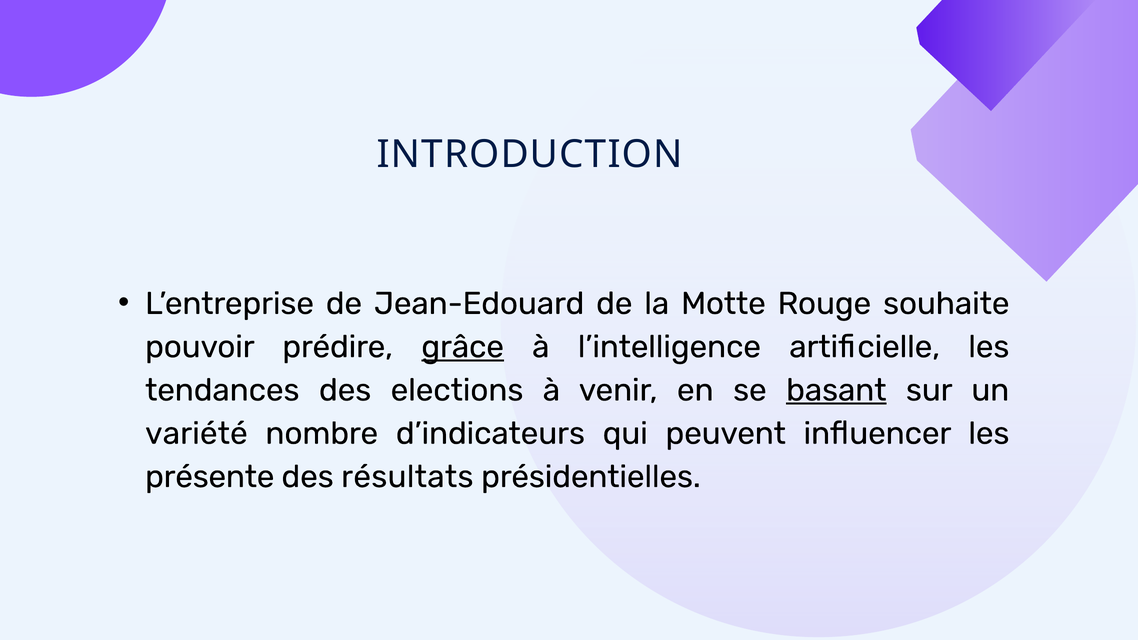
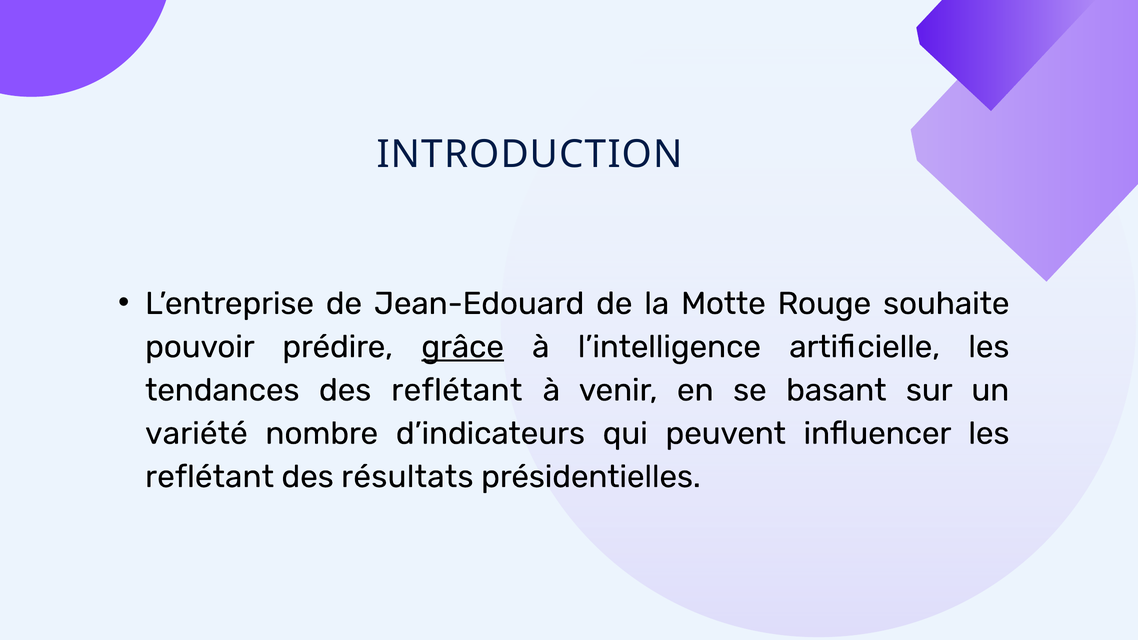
des elections: elections -> reflétant (457, 390)
basant underline: present -> none (836, 390)
présente: présente -> reflétant (210, 477)
